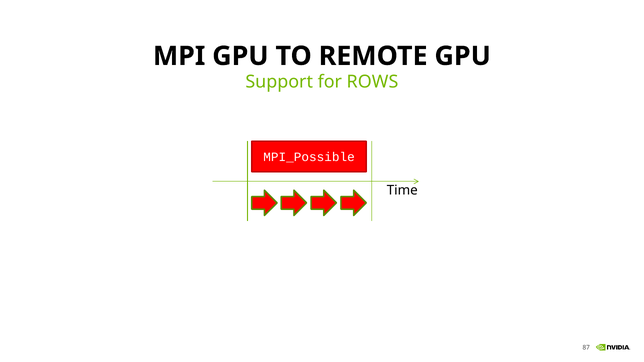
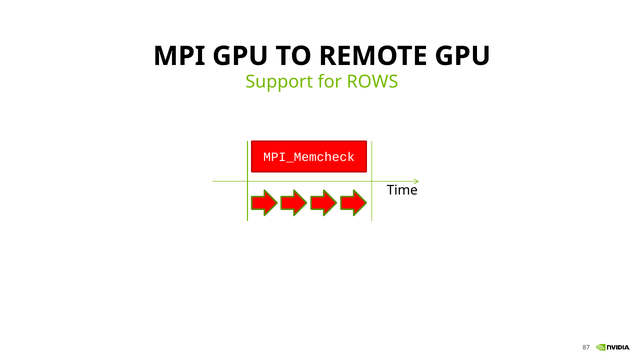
MPI_Possible: MPI_Possible -> MPI_Memcheck (309, 157)
